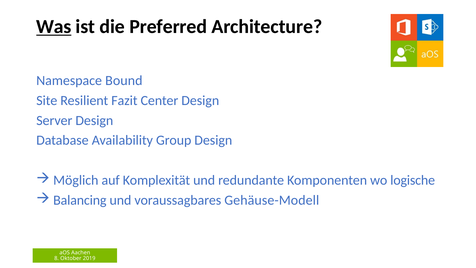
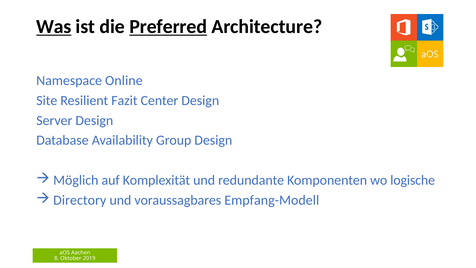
Preferred underline: none -> present (168, 27)
Bound: Bound -> Online (124, 80)
Balancing: Balancing -> Directory (80, 200)
Gehäuse-Modell: Gehäuse-Modell -> Empfang-Modell (272, 200)
